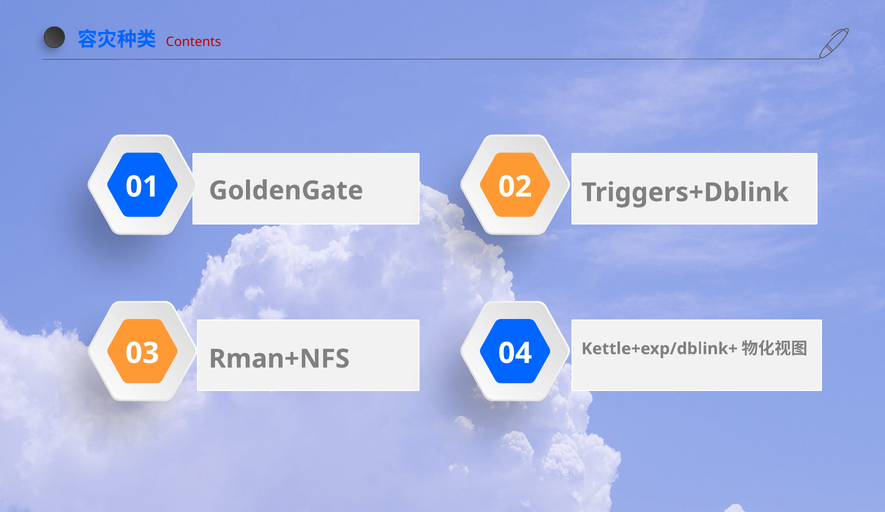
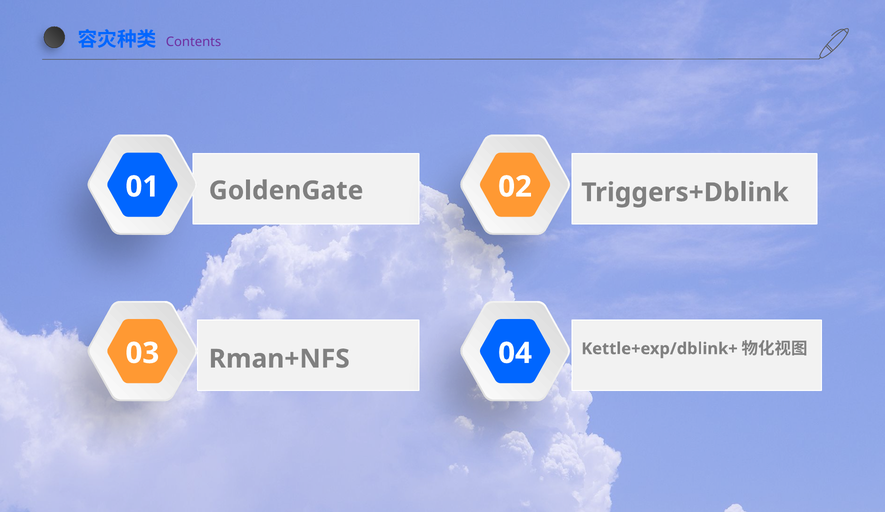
Contents colour: red -> purple (194, 42)
